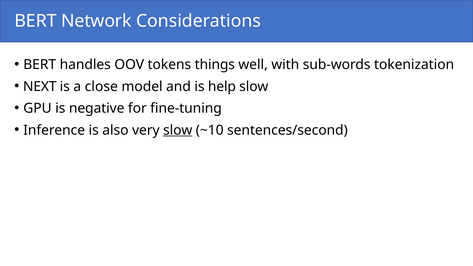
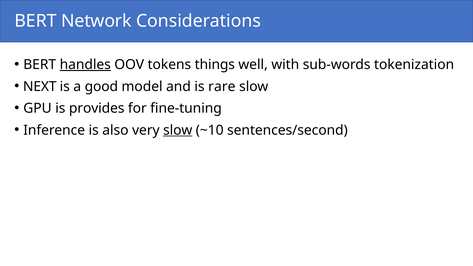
handles underline: none -> present (85, 65)
close: close -> good (101, 86)
help: help -> rare (222, 86)
negative: negative -> provides (97, 108)
